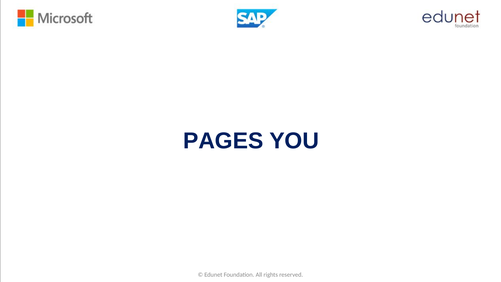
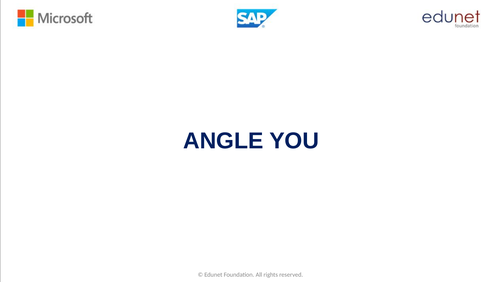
PAGES: PAGES -> ANGLE (223, 141)
